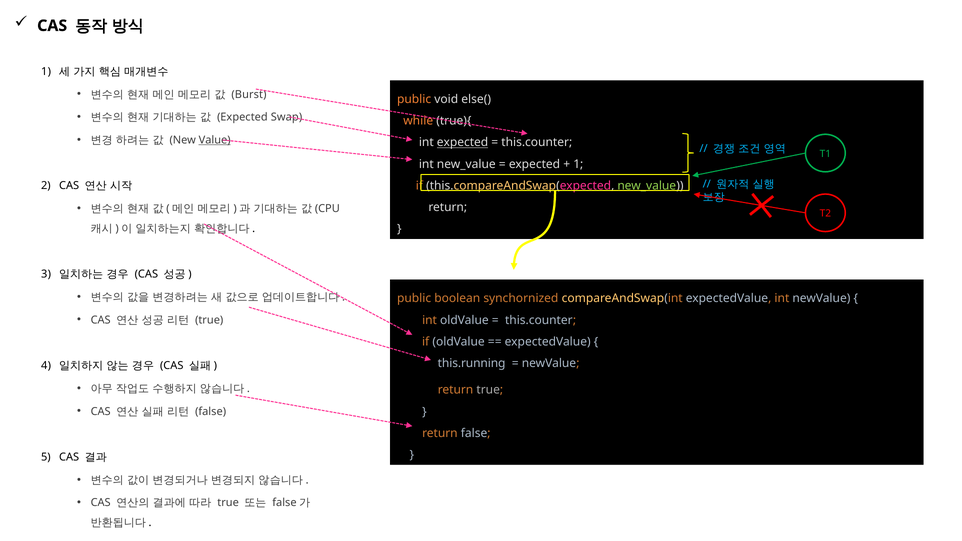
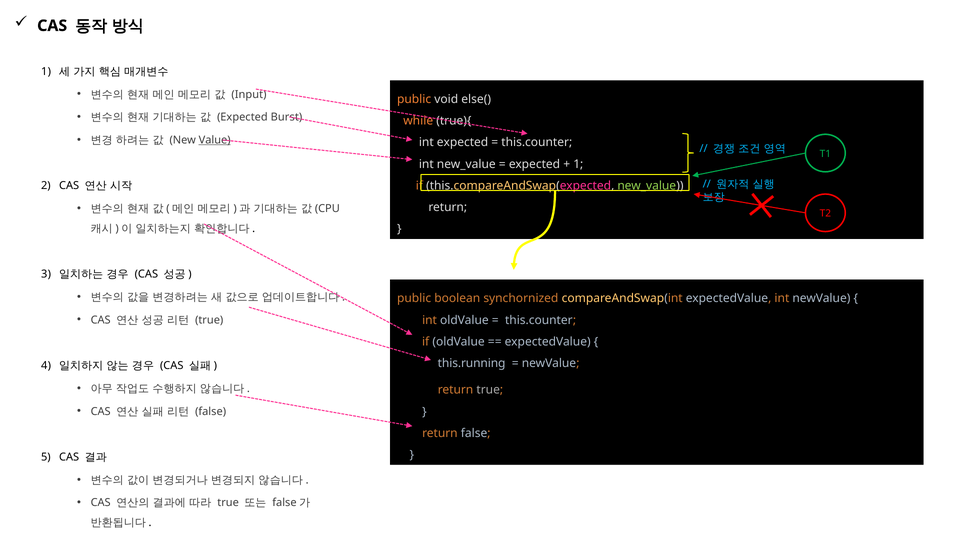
Burst: Burst -> Input (249, 94)
Swap: Swap -> Burst (286, 117)
expected underline: present -> none (463, 142)
